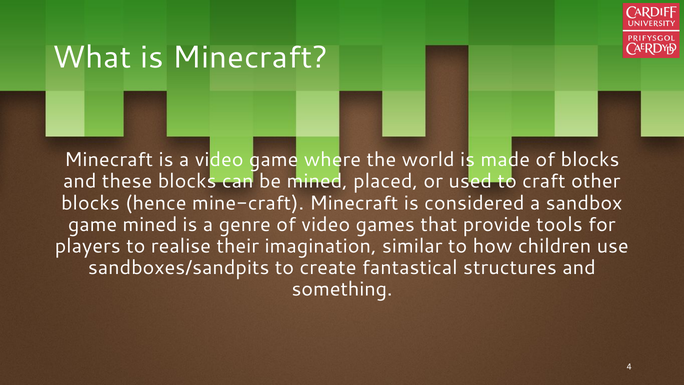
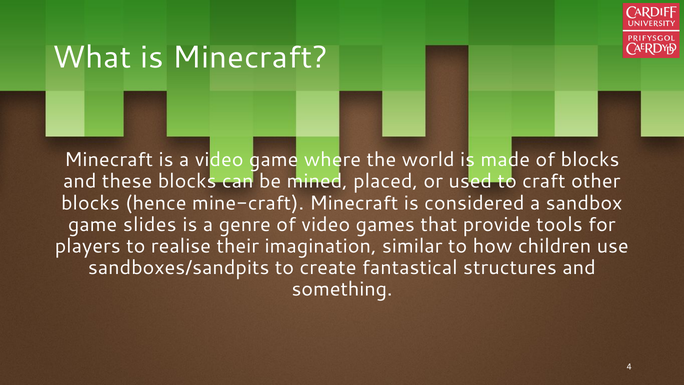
game mined: mined -> slides (150, 224)
